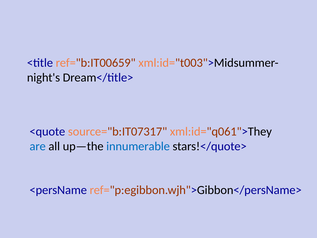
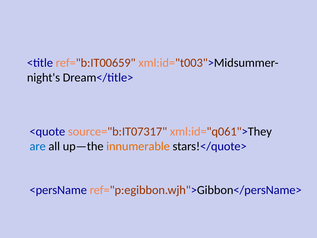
innumerable colour: blue -> orange (138, 146)
